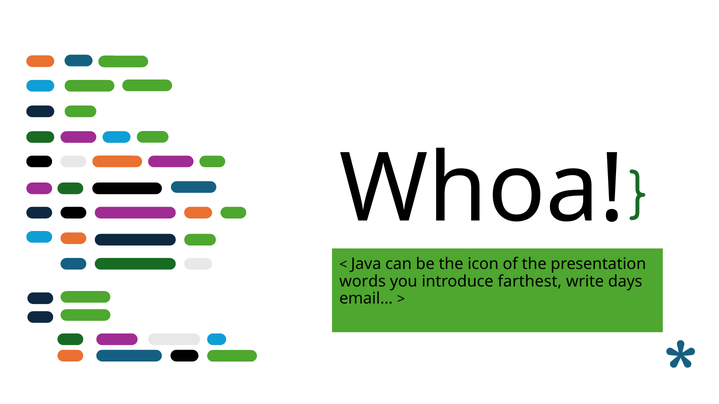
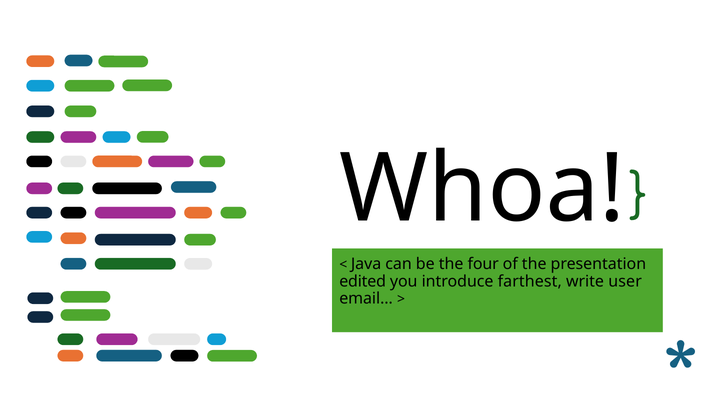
icon: icon -> four (483, 264)
words: words -> edited (363, 282)
days: days -> user (625, 282)
